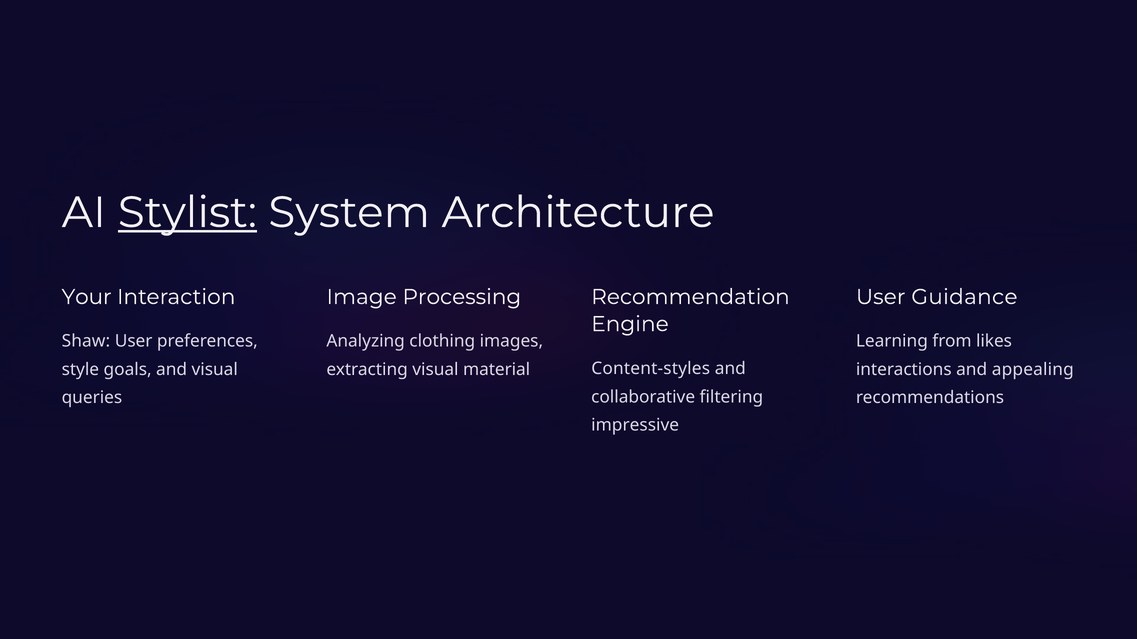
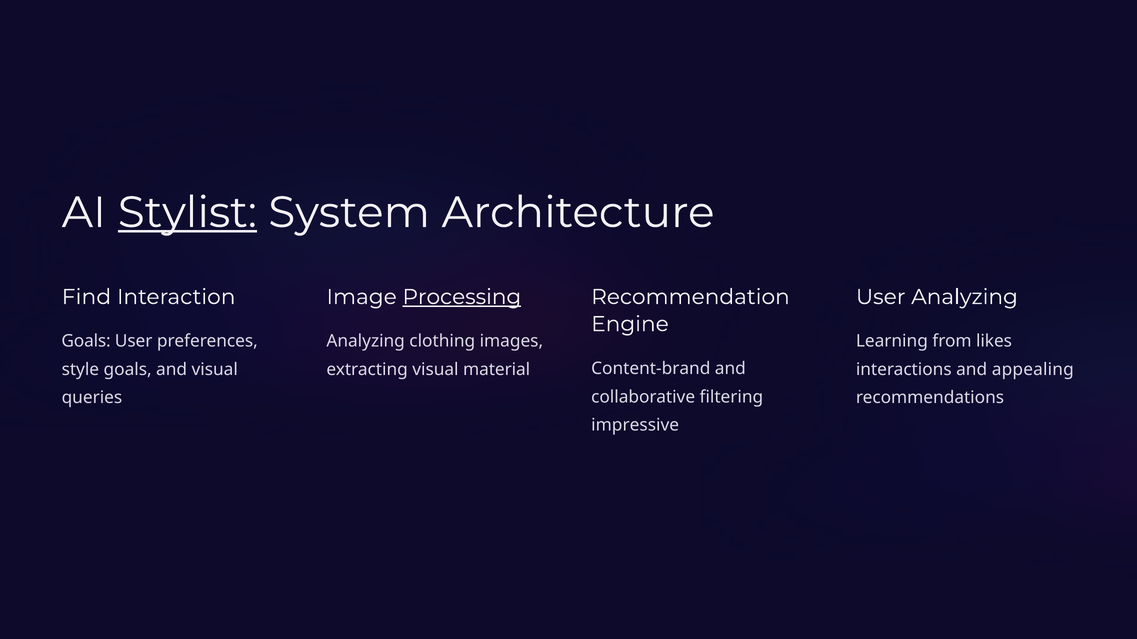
Your: Your -> Find (86, 297)
Processing underline: none -> present (462, 297)
User Guidance: Guidance -> Analyzing (965, 297)
Shaw: Shaw -> Goals (86, 342)
Content-styles: Content-styles -> Content-brand (651, 369)
